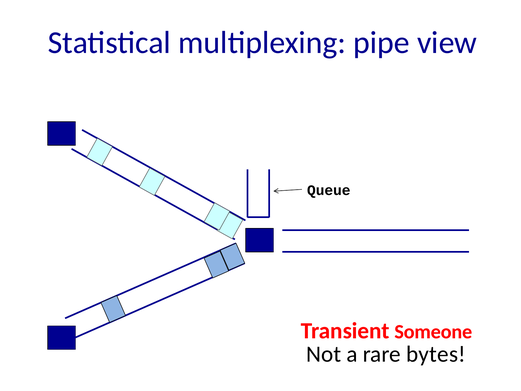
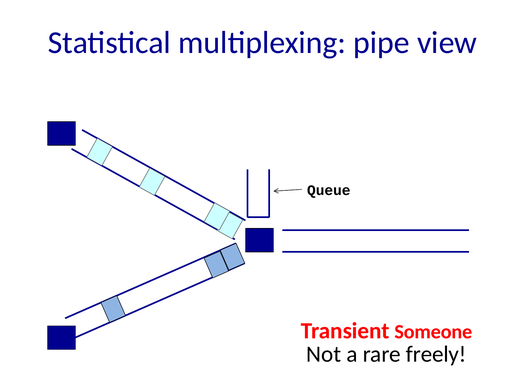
bytes: bytes -> freely (436, 354)
